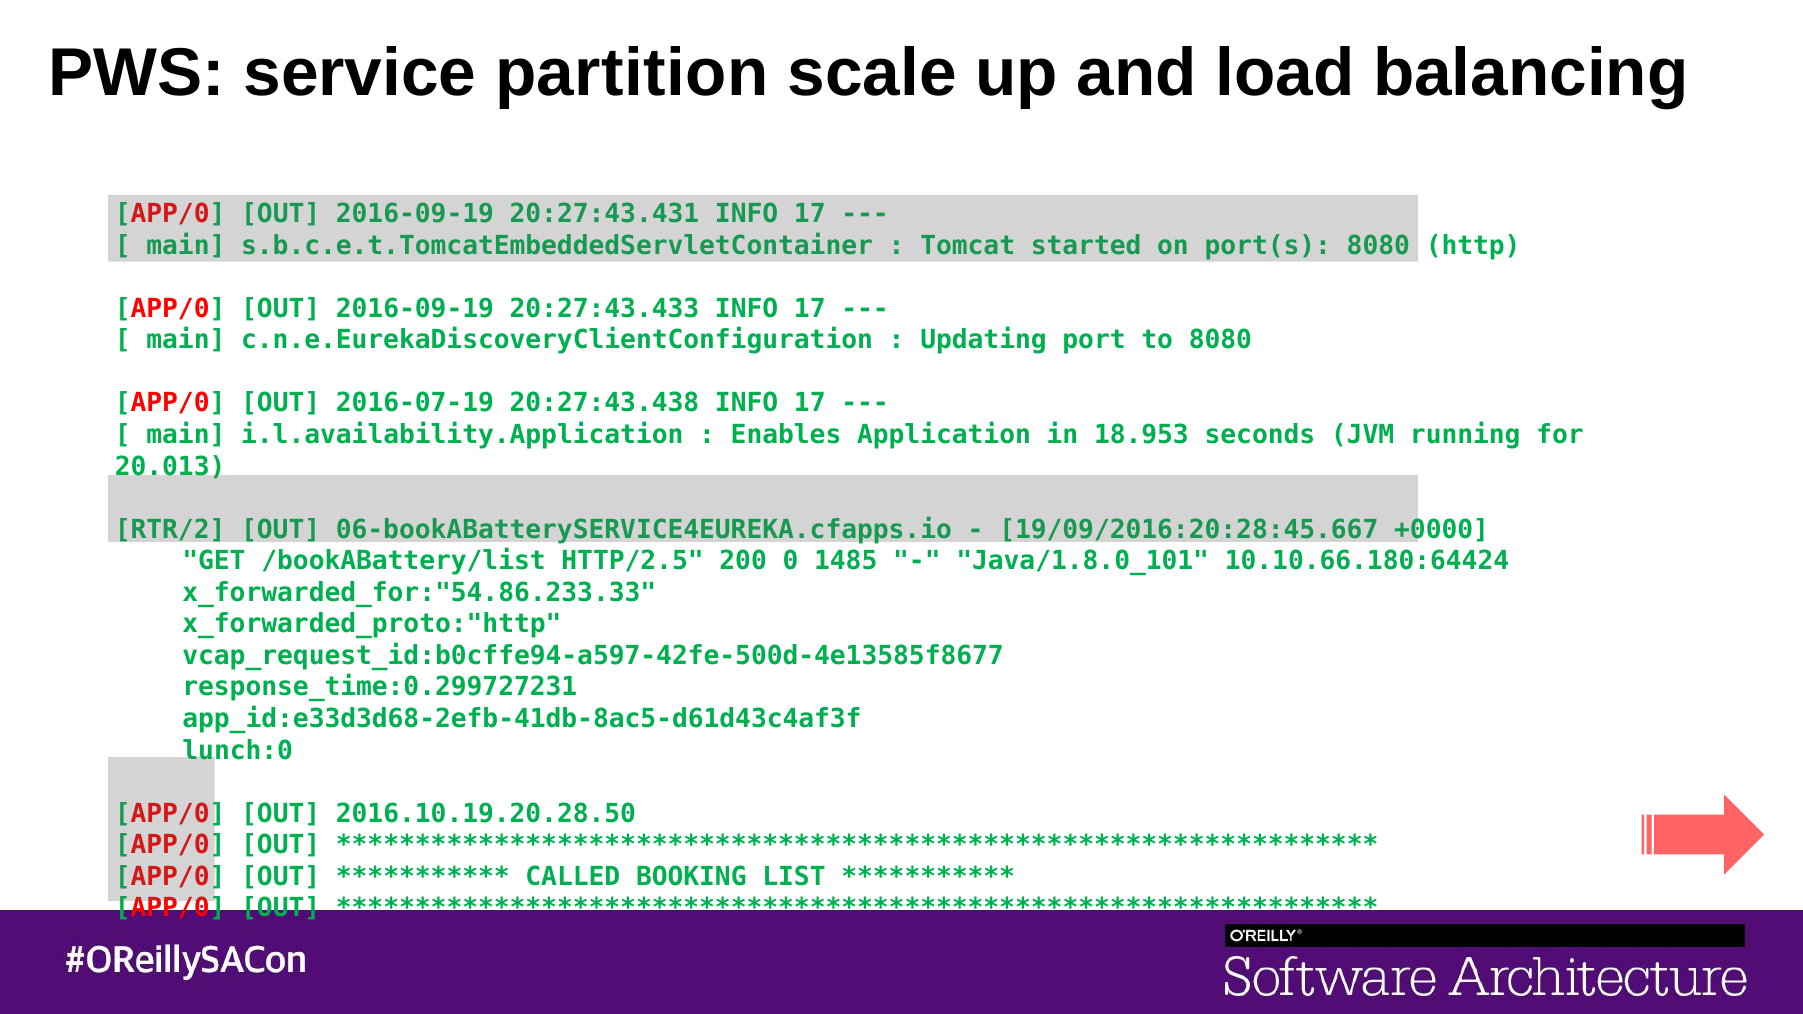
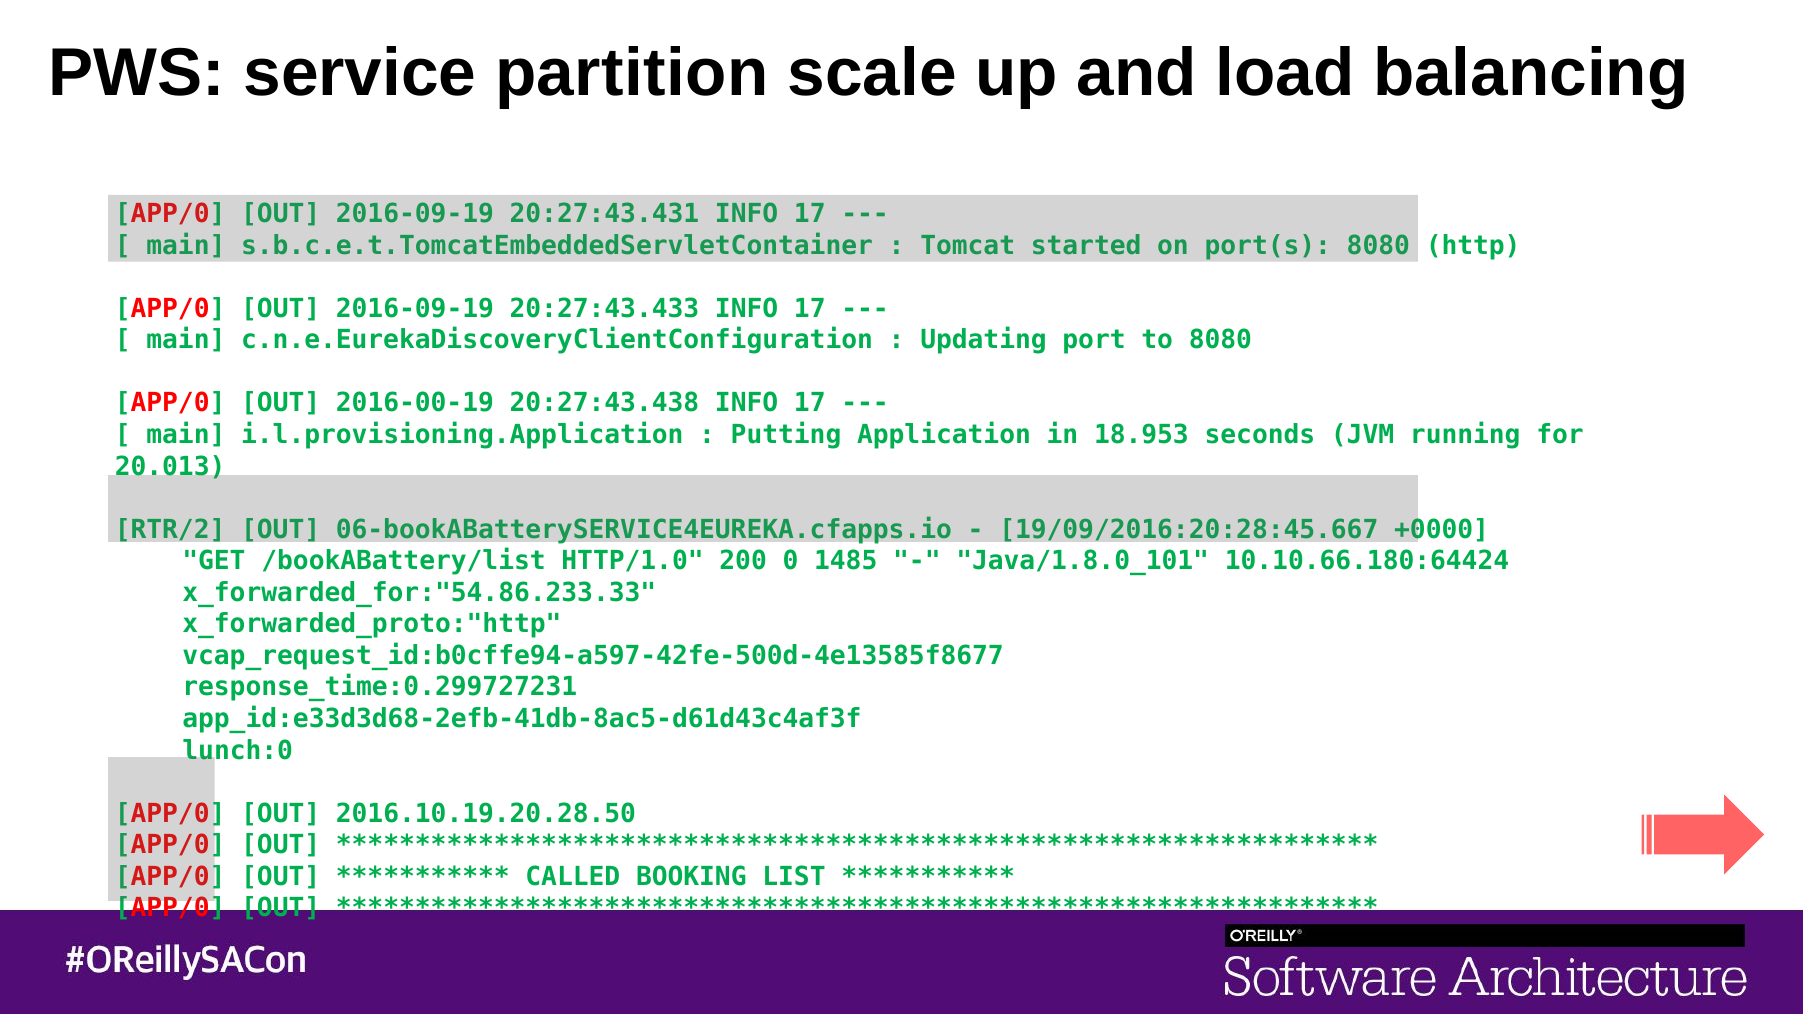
2016-07-19: 2016-07-19 -> 2016-00-19 (415, 403)
i.l.availability.Application: i.l.availability.Application -> i.l.provisioning.Application (462, 435)
Enables: Enables -> Putting (786, 435)
HTTP/2.5: HTTP/2.5 -> HTTP/1.0 (633, 561)
